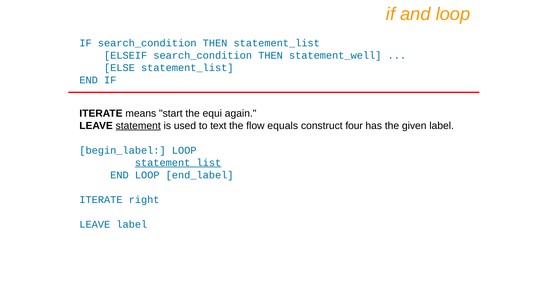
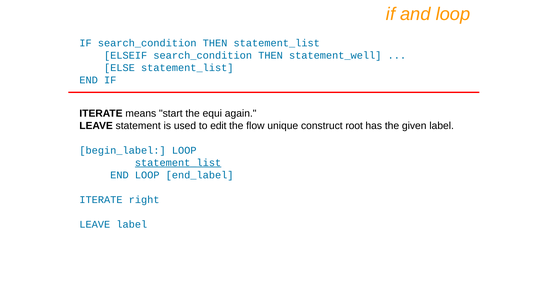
statement underline: present -> none (138, 126)
text: text -> edit (218, 126)
equals: equals -> unique (283, 126)
four: four -> root (354, 126)
